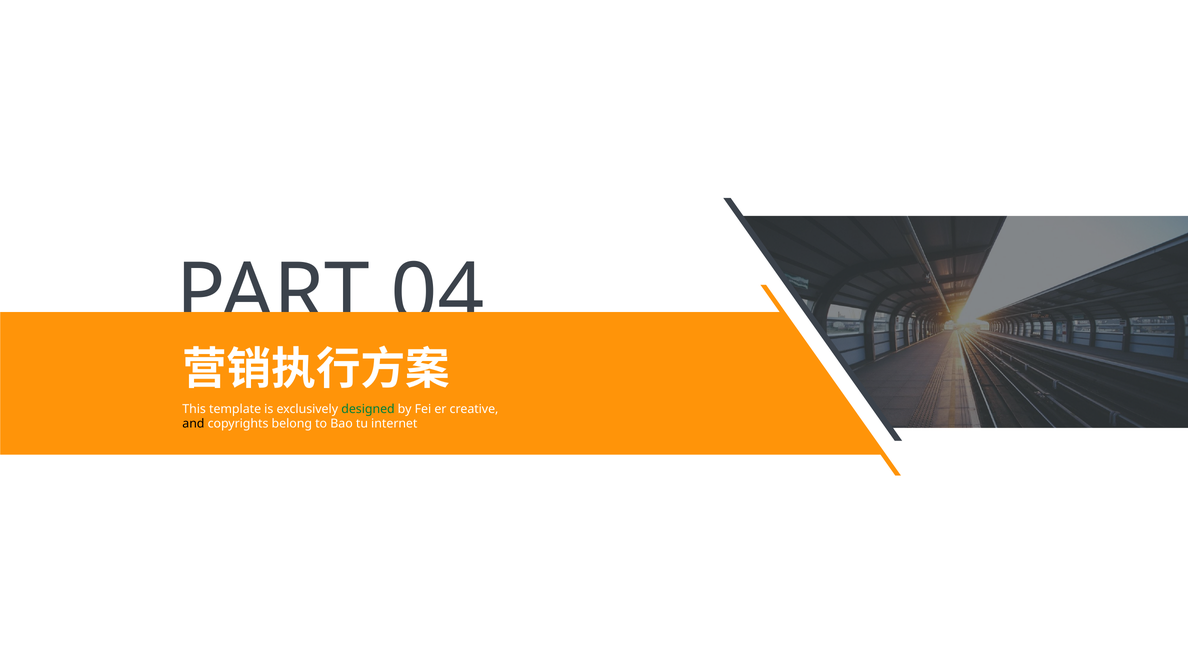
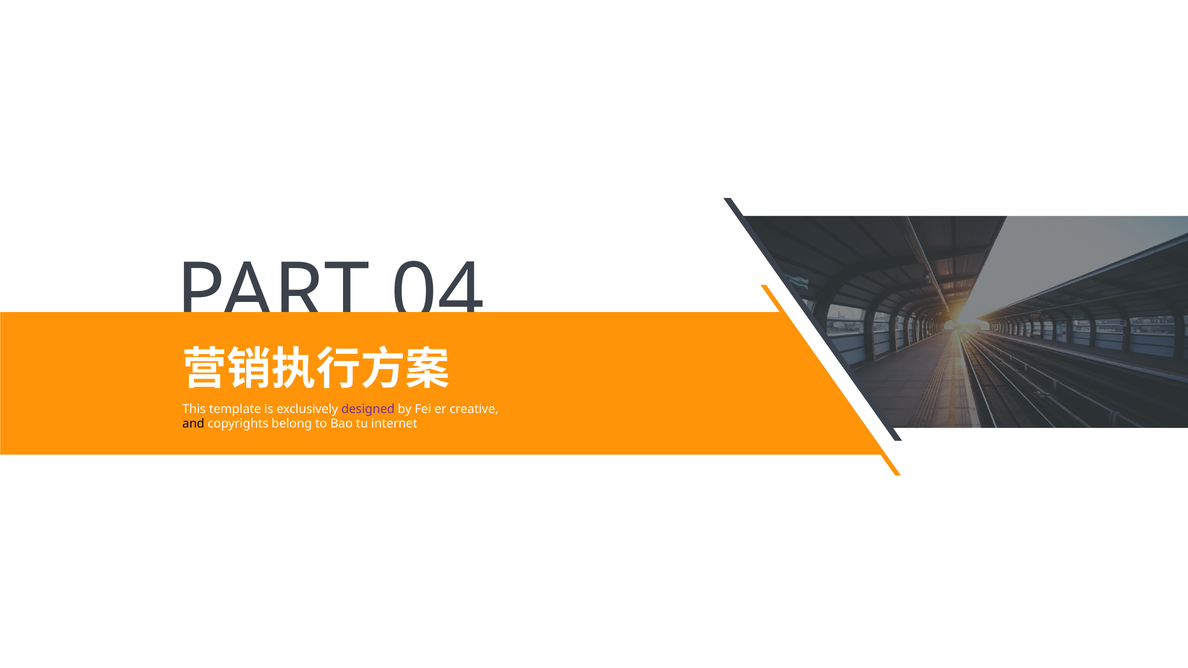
designed colour: green -> purple (368, 409)
